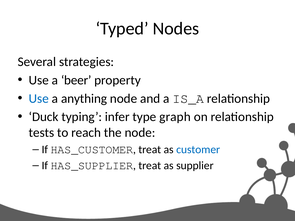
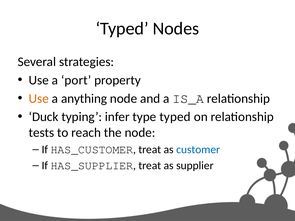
beer: beer -> port (76, 80)
Use colour: blue -> orange (39, 99)
type graph: graph -> typed (175, 117)
